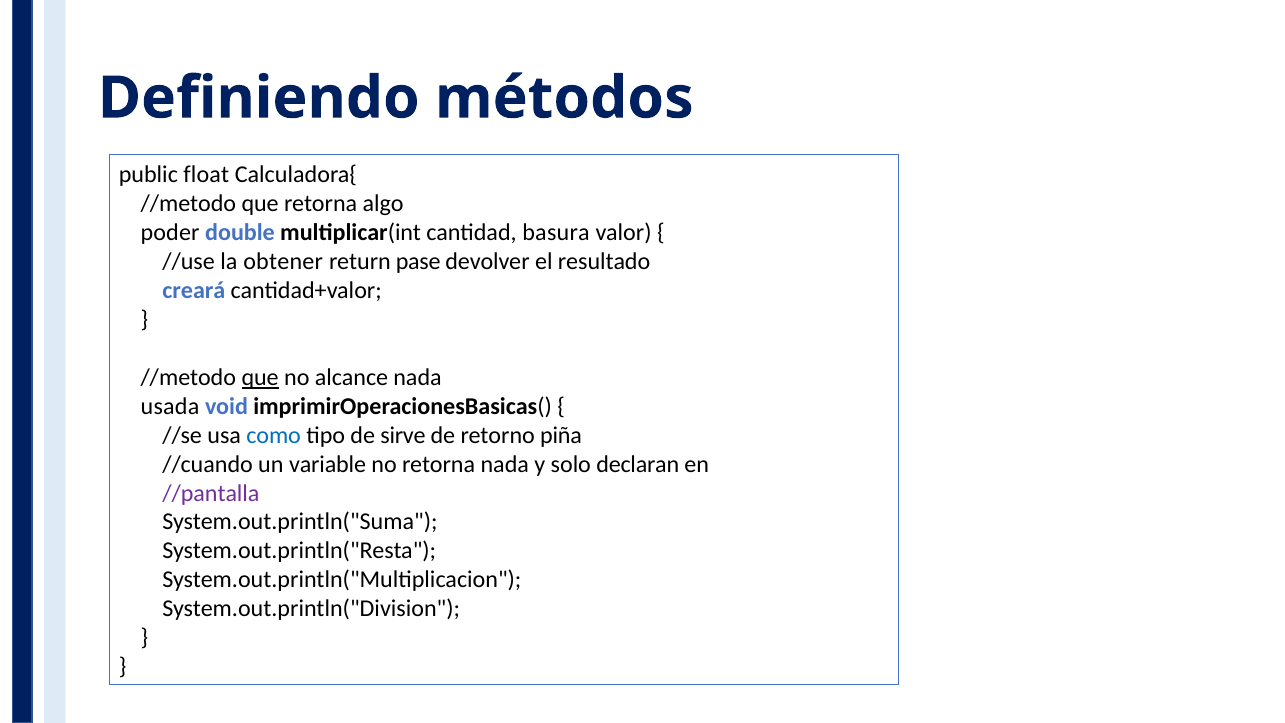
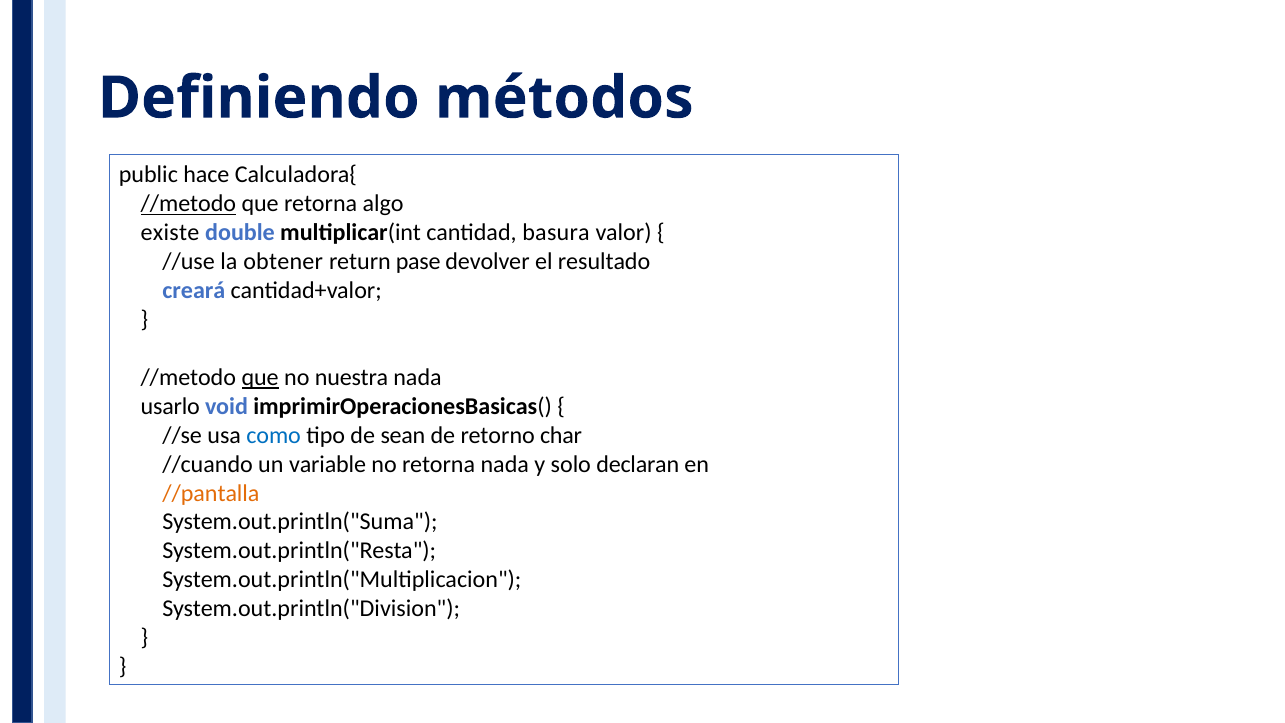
float: float -> hace (206, 175)
//metodo underline: none -> present (188, 204)
poder: poder -> existe (170, 233)
alcance: alcance -> nuestra (352, 377)
usada: usada -> usarlo (170, 406)
sirve: sirve -> sean (403, 435)
piña: piña -> char (561, 435)
//pantalla colour: purple -> orange (211, 493)
